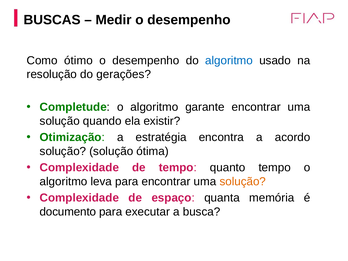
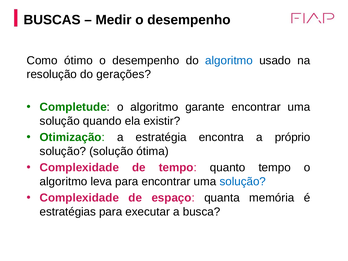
acordo: acordo -> próprio (293, 137)
solução colour: orange -> blue (243, 182)
documento: documento -> estratégias (68, 212)
